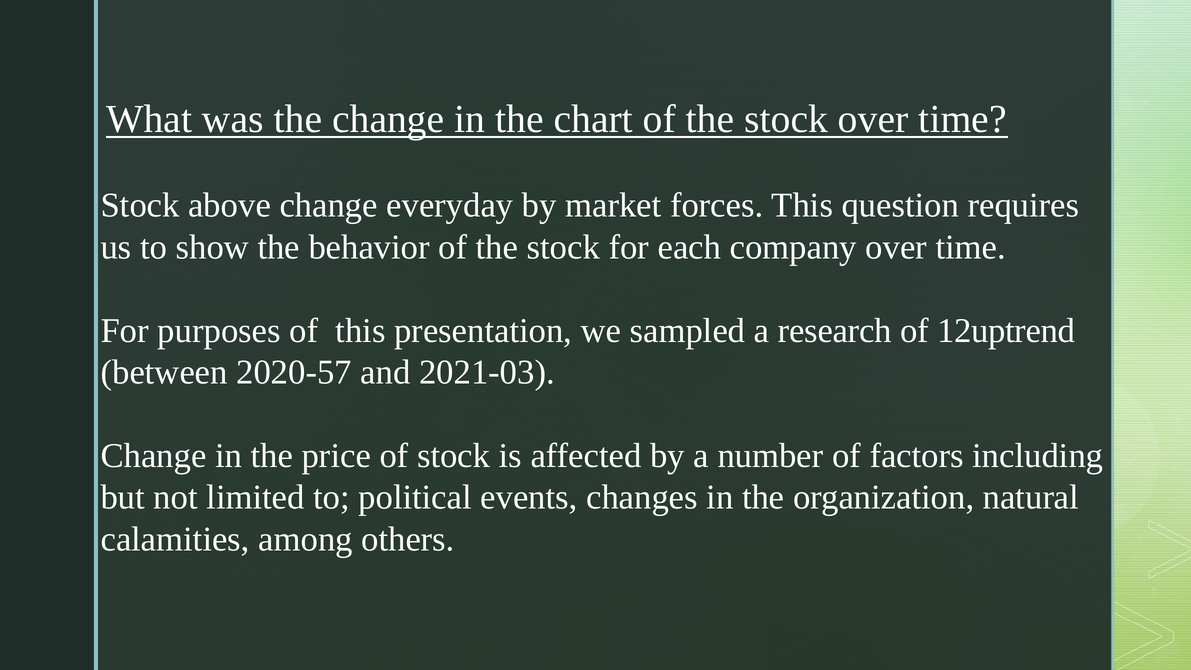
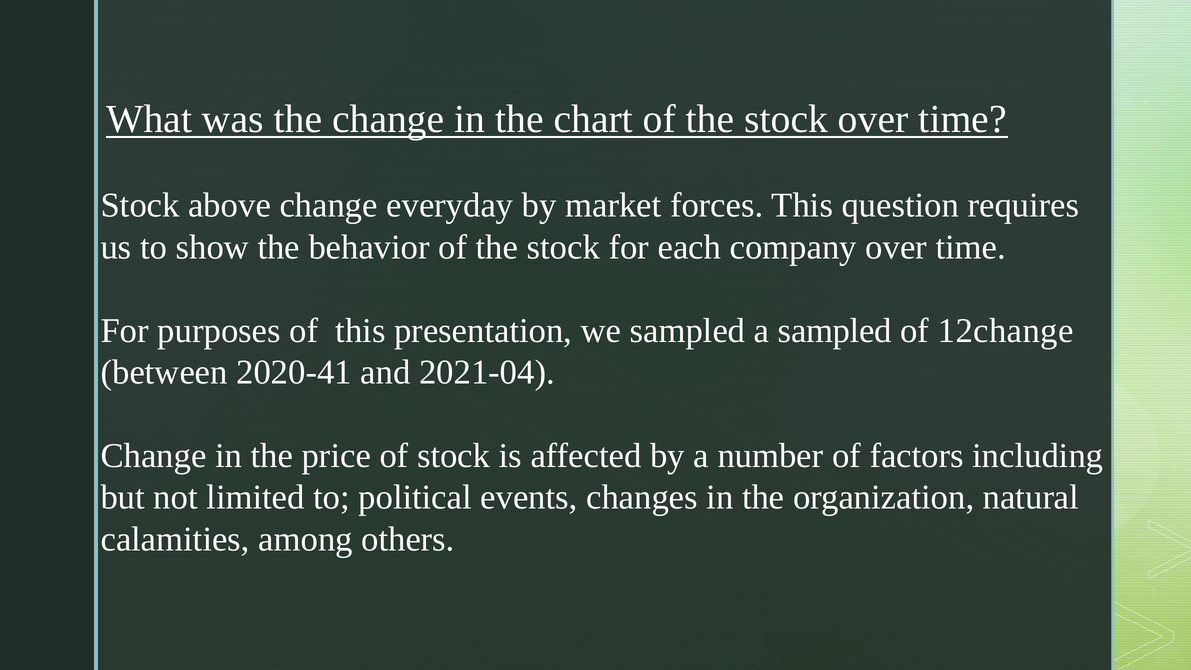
a research: research -> sampled (835, 331)
12uptrend: 12uptrend -> 12change (1006, 331)
2020-57: 2020-57 -> 2020-41 (294, 372)
2021-03: 2021-03 -> 2021-04 (487, 372)
